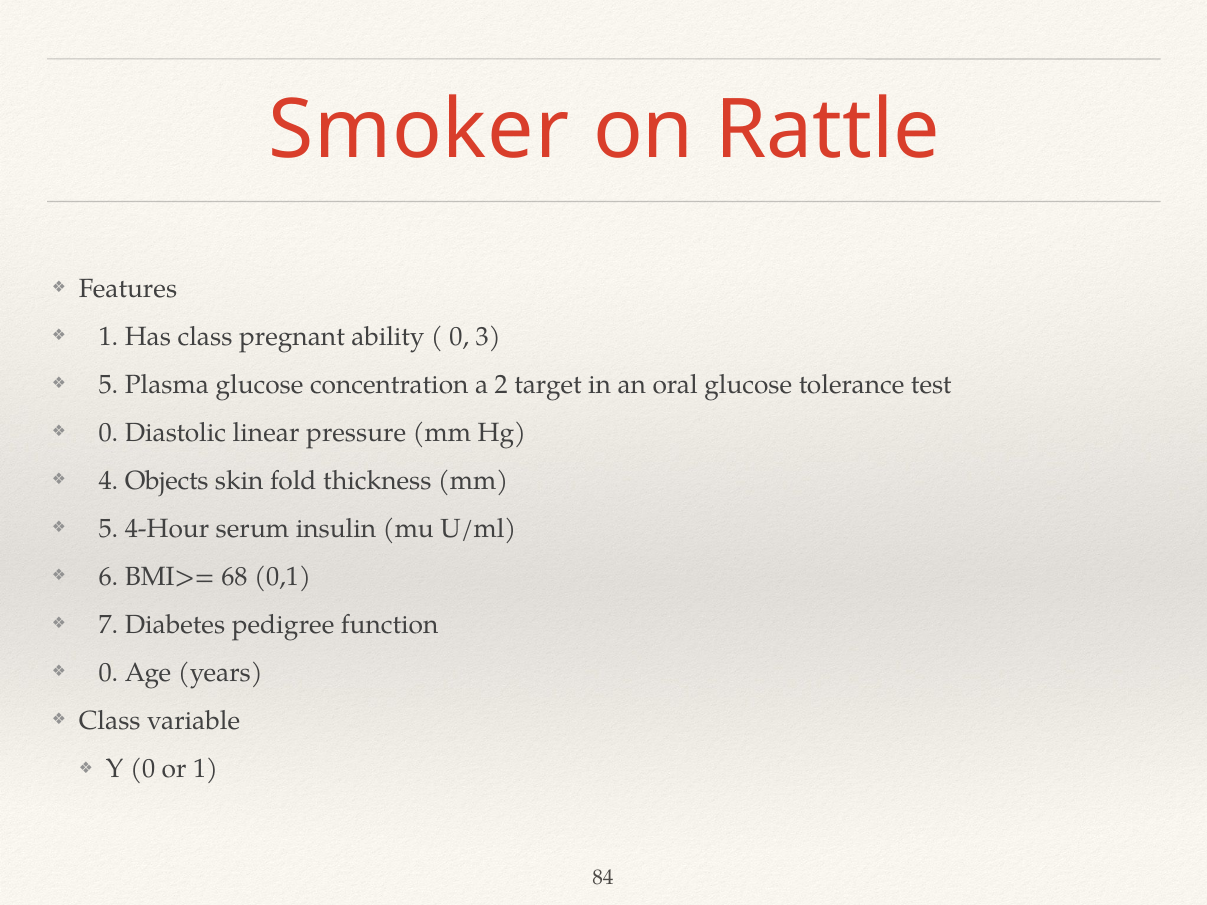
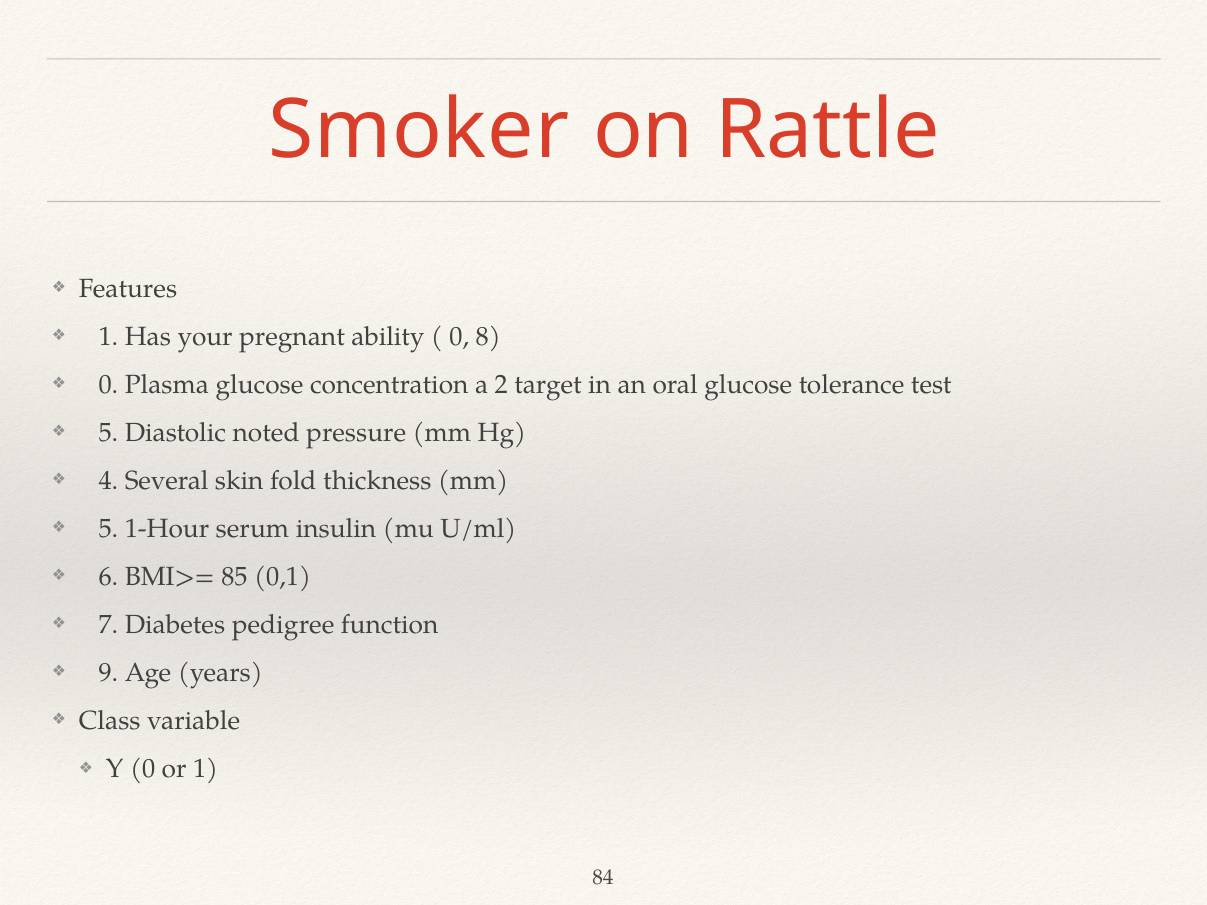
Has class: class -> your (205, 337)
3: 3 -> 8 (488, 337)
5: 5 -> 0 (108, 385)
0: 0 -> 5 (108, 433)
linear: linear -> noted (266, 433)
Objects: Objects -> Several (167, 481)
4-Hour: 4-Hour -> 1-Hour (167, 529)
68: 68 -> 85 (234, 577)
0: 0 -> 9 (108, 673)
